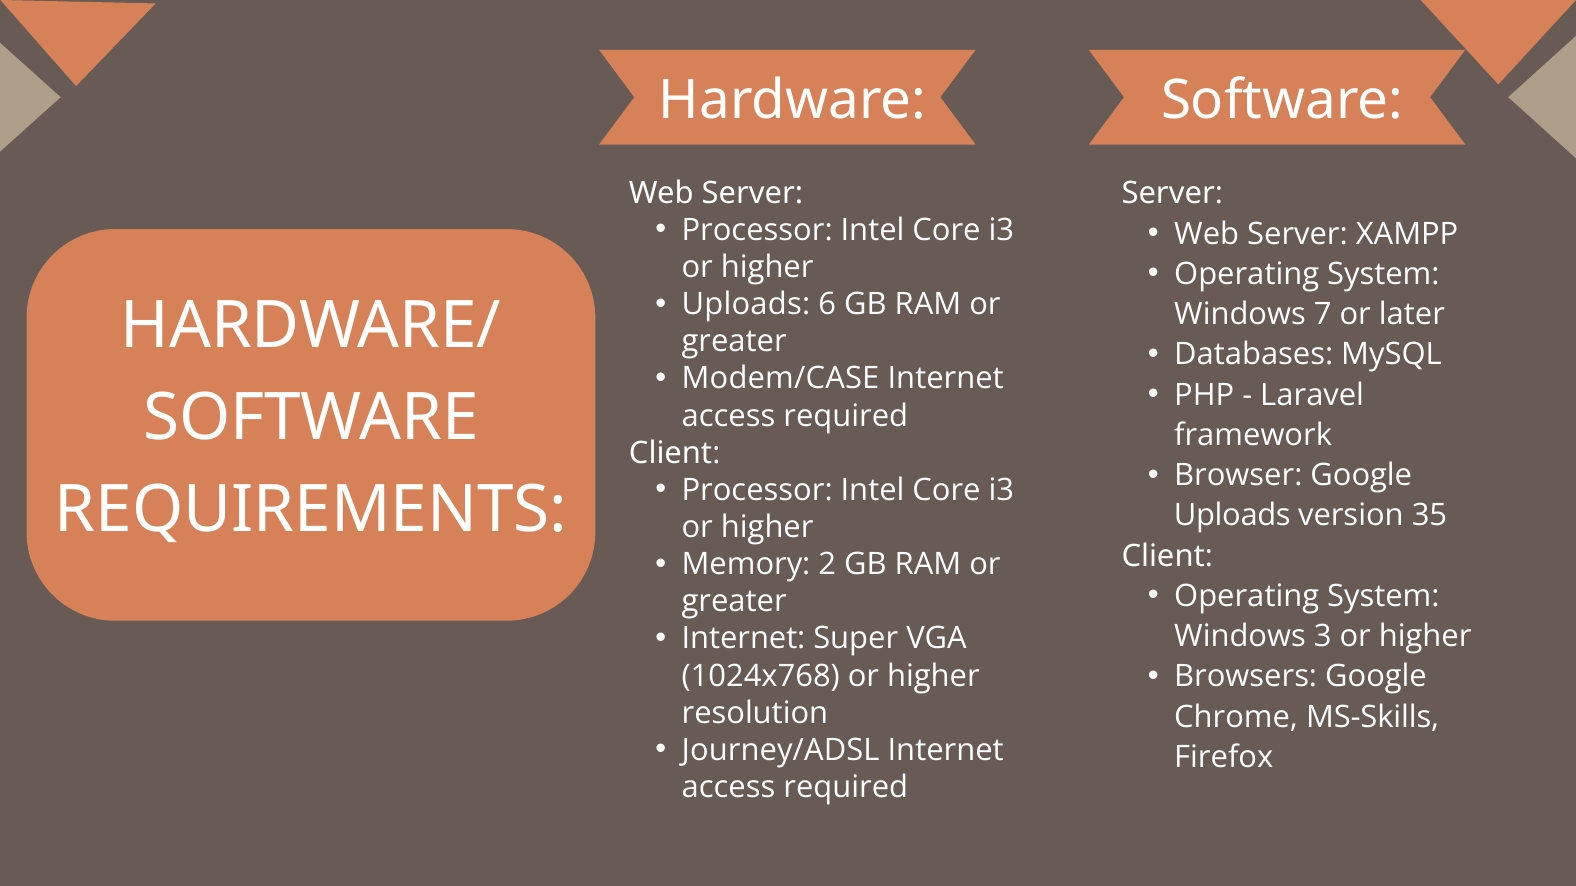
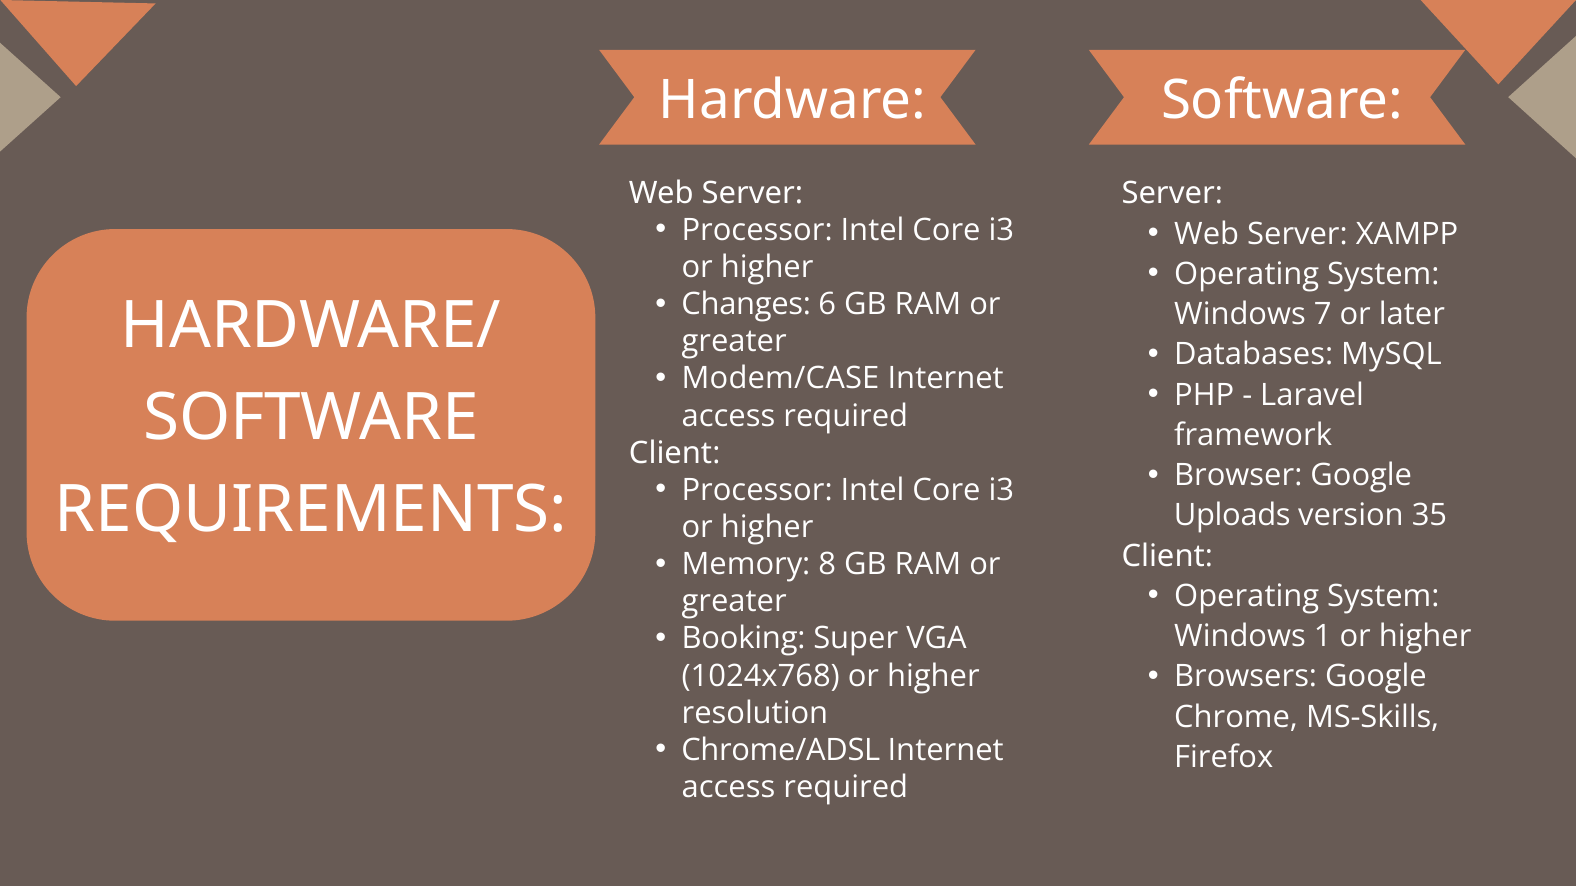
Uploads: Uploads -> Changes (746, 305)
2: 2 -> 8 (827, 565)
Internet: Internet -> Booking (744, 639)
3: 3 -> 1 (1323, 637)
Journey/ADSL: Journey/ADSL -> Chrome/ADSL (781, 751)
